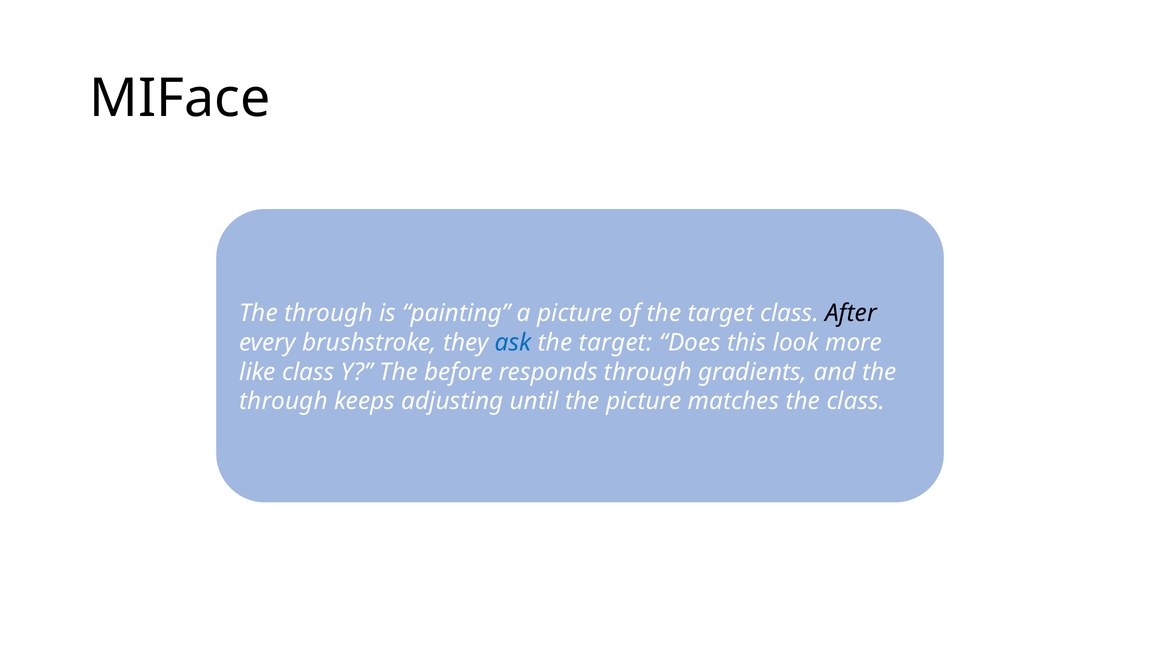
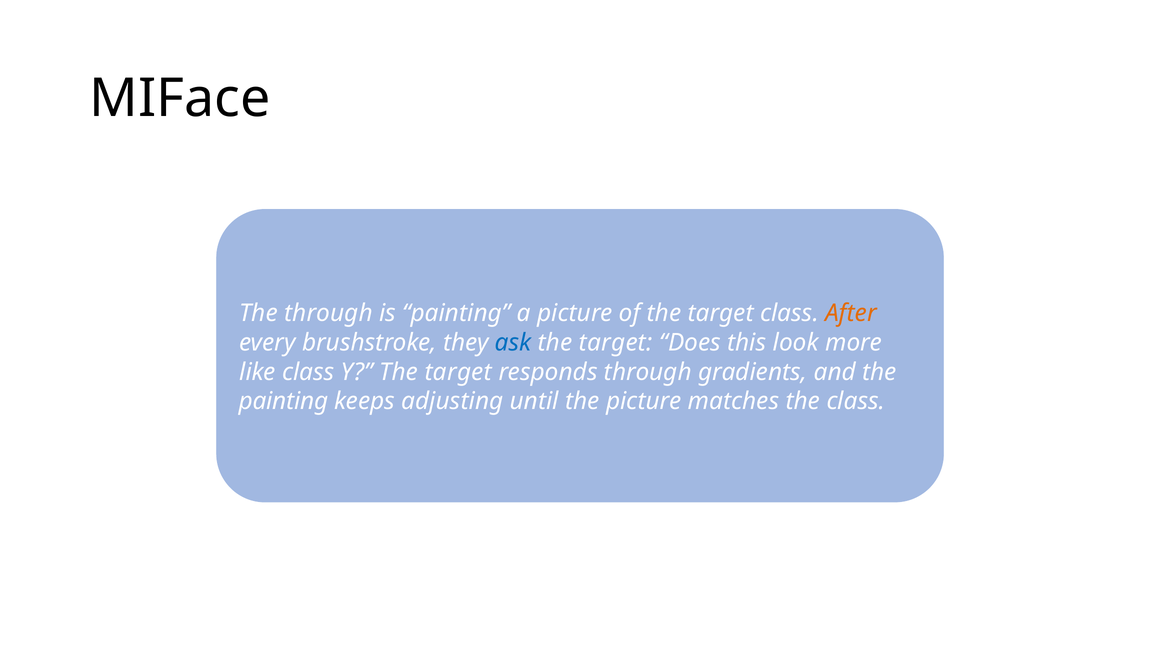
After colour: black -> orange (851, 313)
Y The before: before -> target (458, 372)
through: through -> painting (284, 401)
